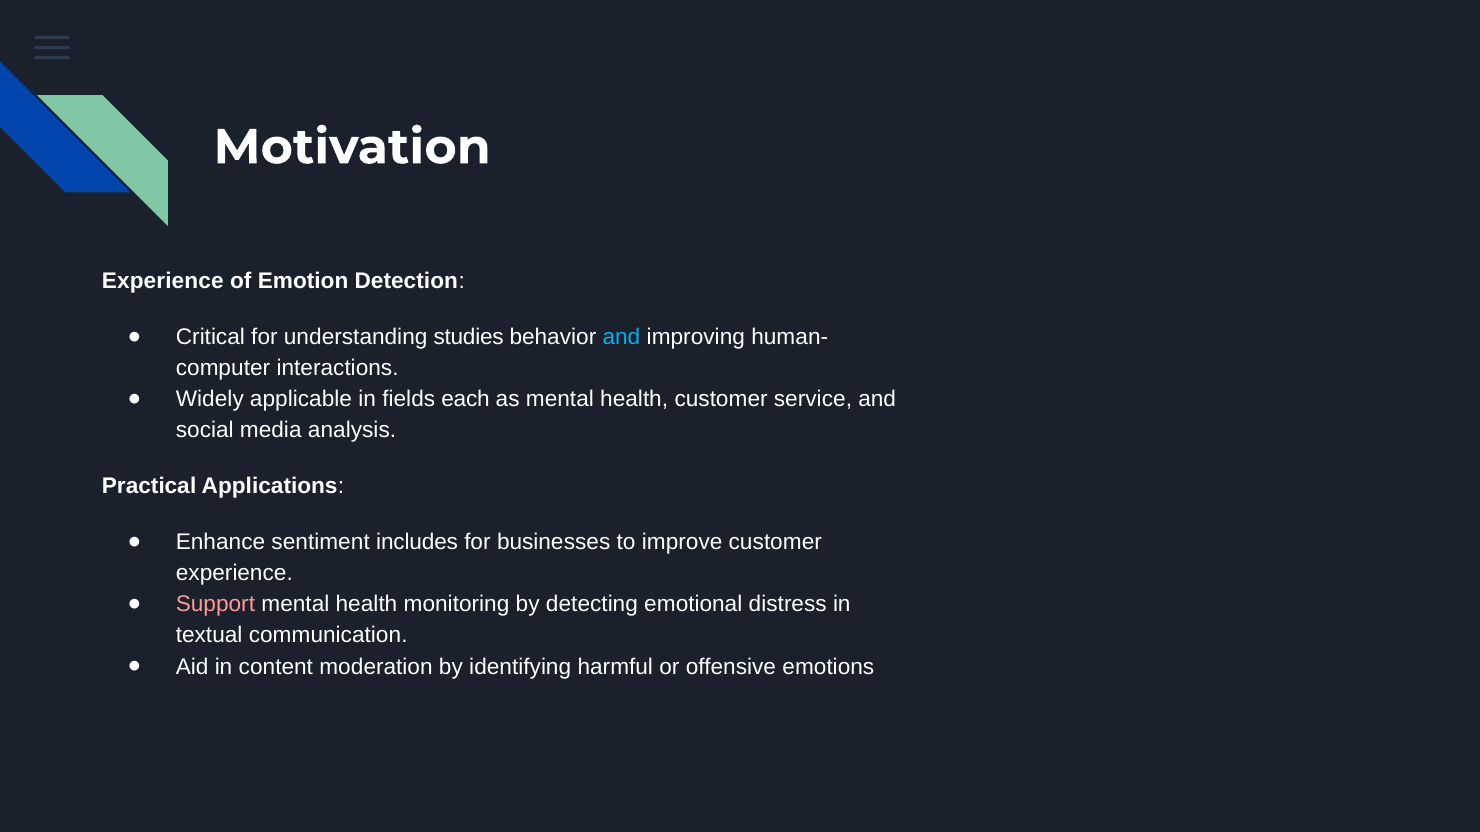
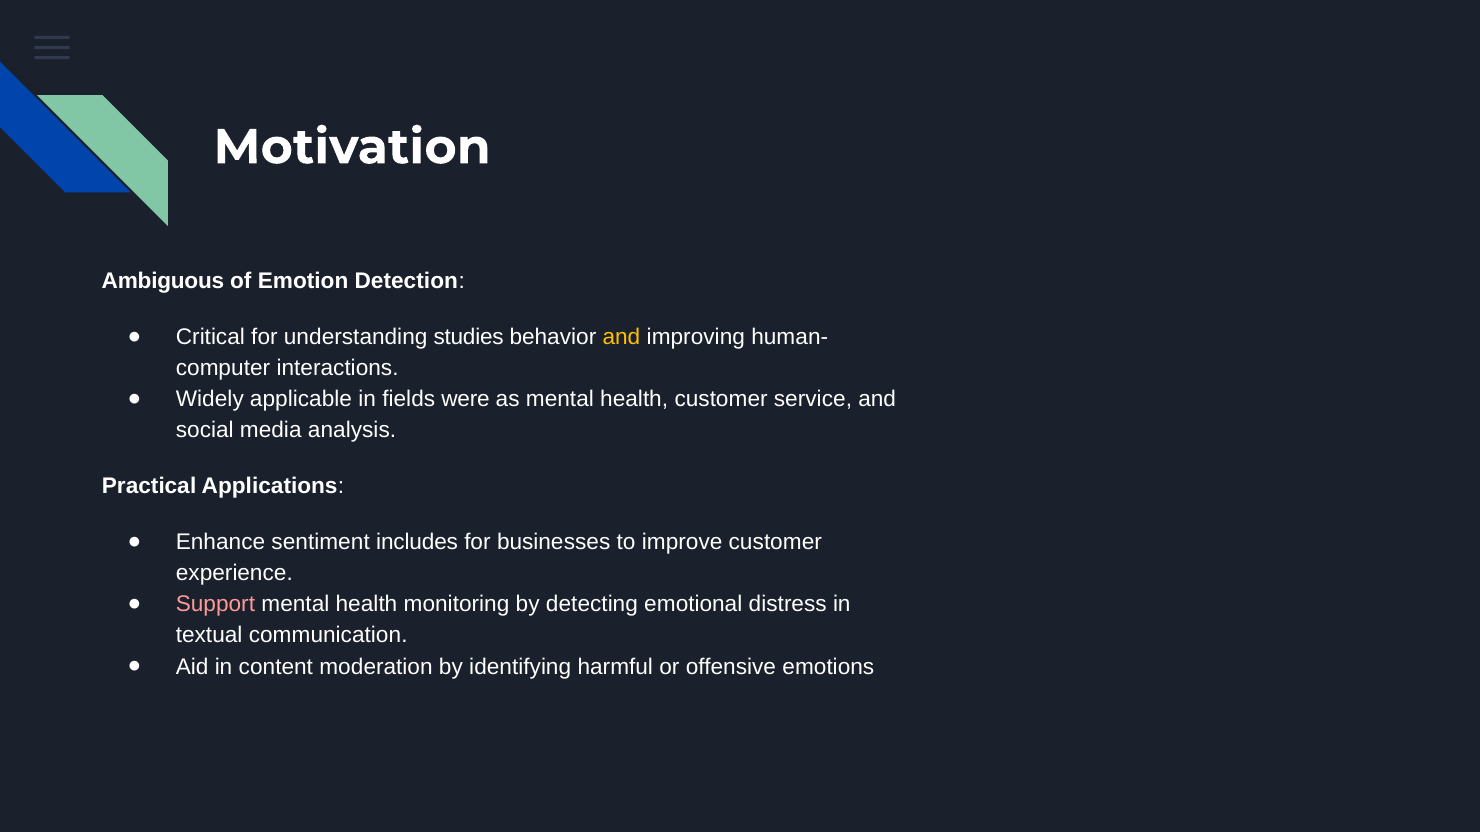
Experience: Experience -> Ambiguous (163, 281)
and colour: light blue -> yellow (621, 337)
each: each -> were (465, 399)
